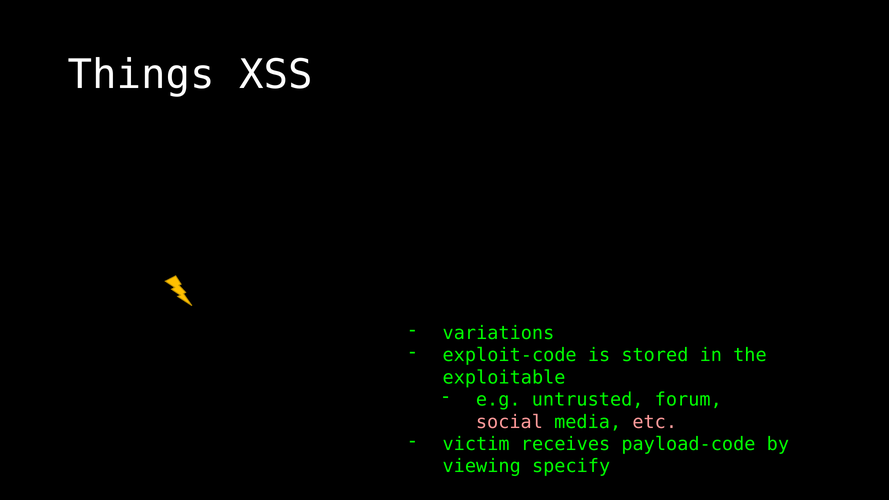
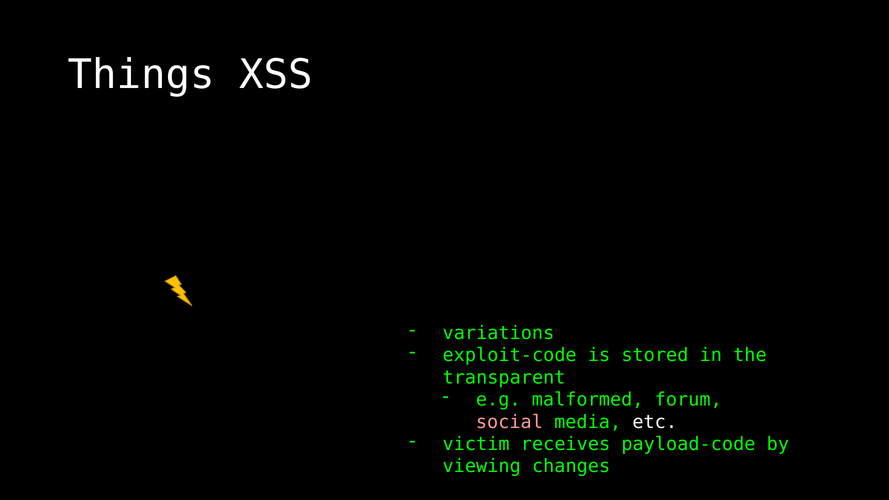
exploitable: exploitable -> transparent (504, 377)
untrusted: untrusted -> malformed (588, 400)
etc colour: pink -> white (655, 422)
specify: specify -> changes (571, 466)
